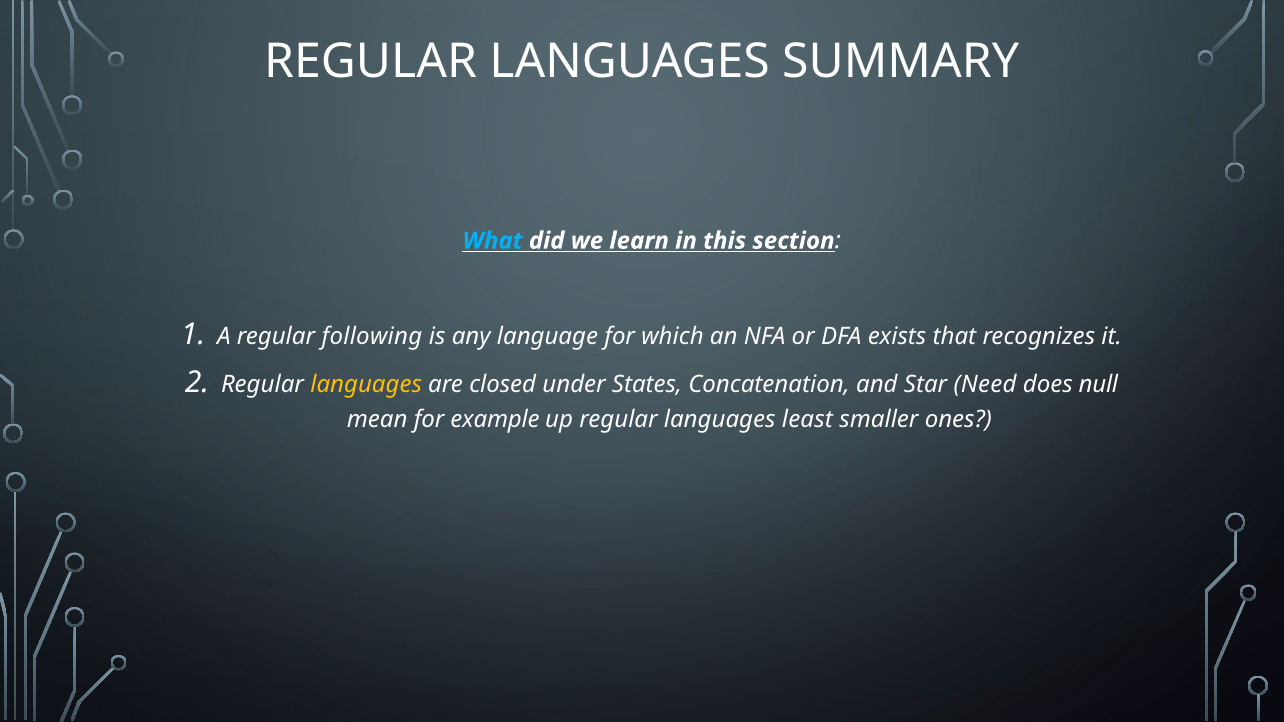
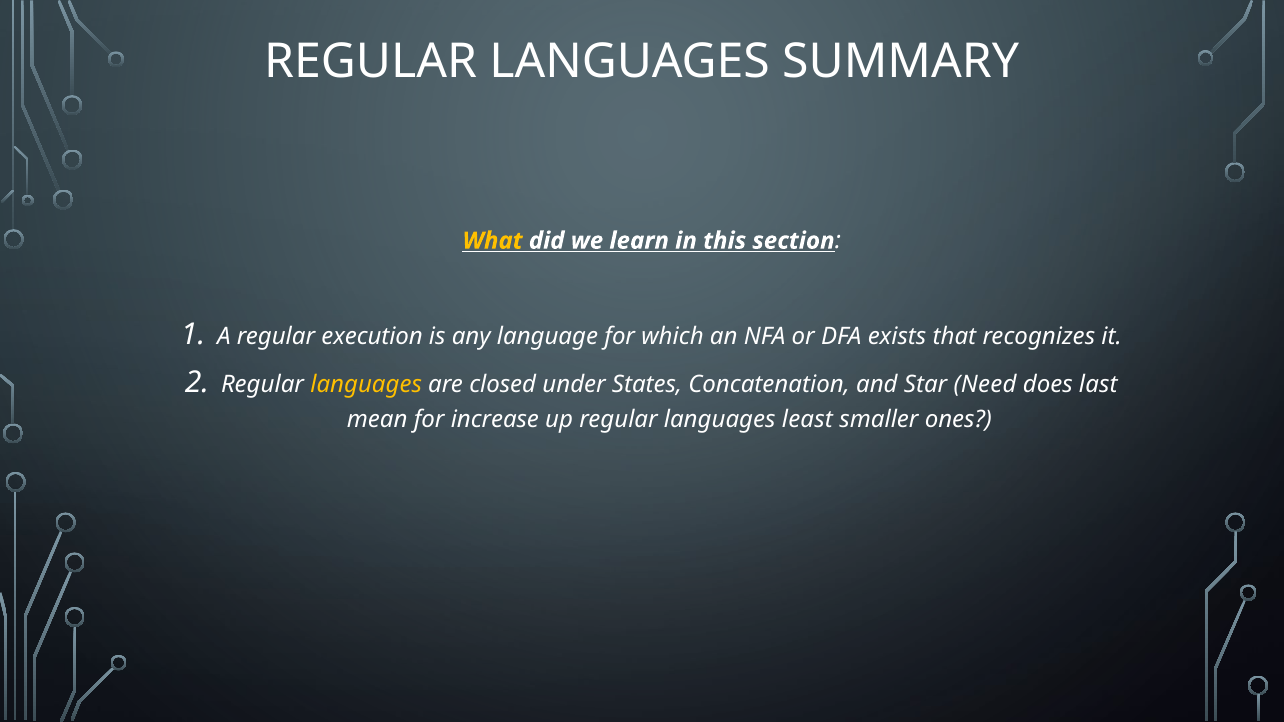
What colour: light blue -> yellow (492, 241)
following: following -> execution (372, 337)
null: null -> last (1098, 385)
example: example -> increase (495, 420)
